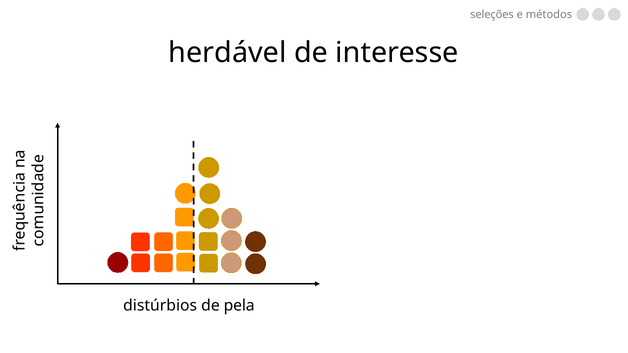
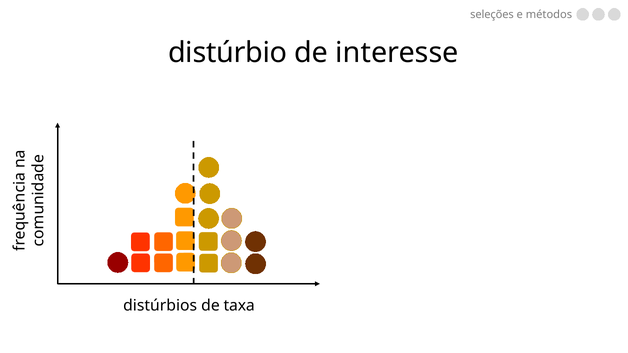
herdável: herdável -> distúrbio (228, 53)
pela: pela -> taxa (239, 306)
